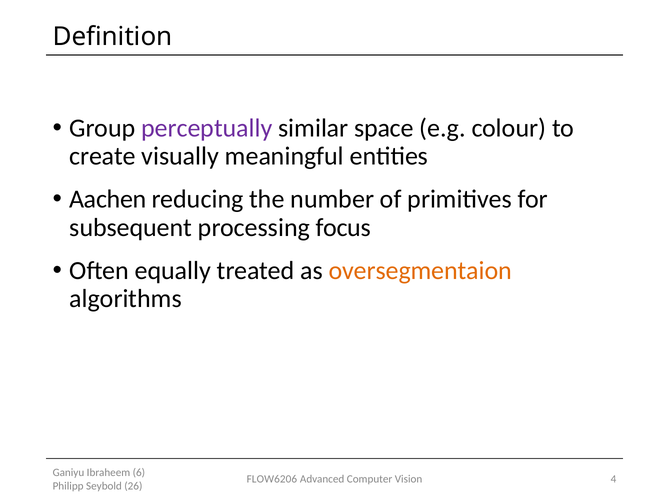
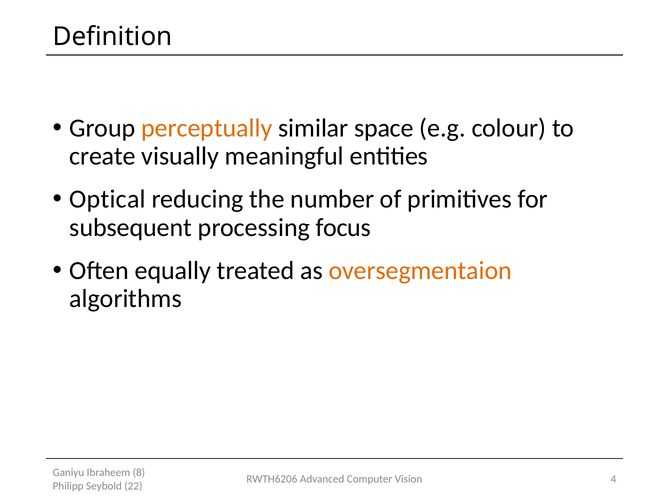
perceptually colour: purple -> orange (207, 128)
Aachen: Aachen -> Optical (108, 199)
6: 6 -> 8 (139, 472)
FLOW6206: FLOW6206 -> RWTH6206 (272, 479)
26: 26 -> 22 (133, 486)
